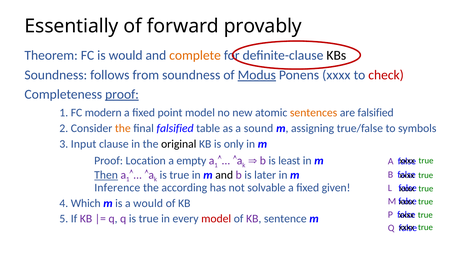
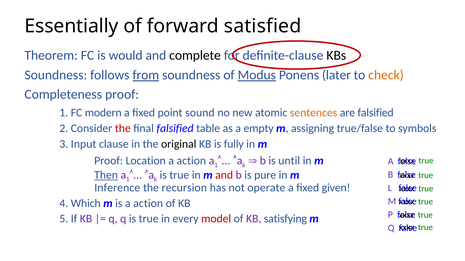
provably: provably -> satisfied (263, 26)
complete colour: orange -> black (195, 56)
from underline: none -> present (146, 75)
Ponens xxxx: xxxx -> later (336, 75)
check colour: red -> orange (386, 75)
proof underline: present -> none (122, 95)
point model: model -> sound (200, 113)
the colour: orange -> red (123, 129)
sound: sound -> empty (259, 129)
only: only -> fully (234, 144)
empty: empty -> action (191, 161)
least: least -> until (289, 161)
and colour: black -> red (224, 175)
later: later -> pure (265, 175)
according: according -> recursion (184, 188)
solvable: solvable -> operate (266, 188)
is a would: would -> action (148, 204)
sentence: sentence -> satisfying (285, 219)
